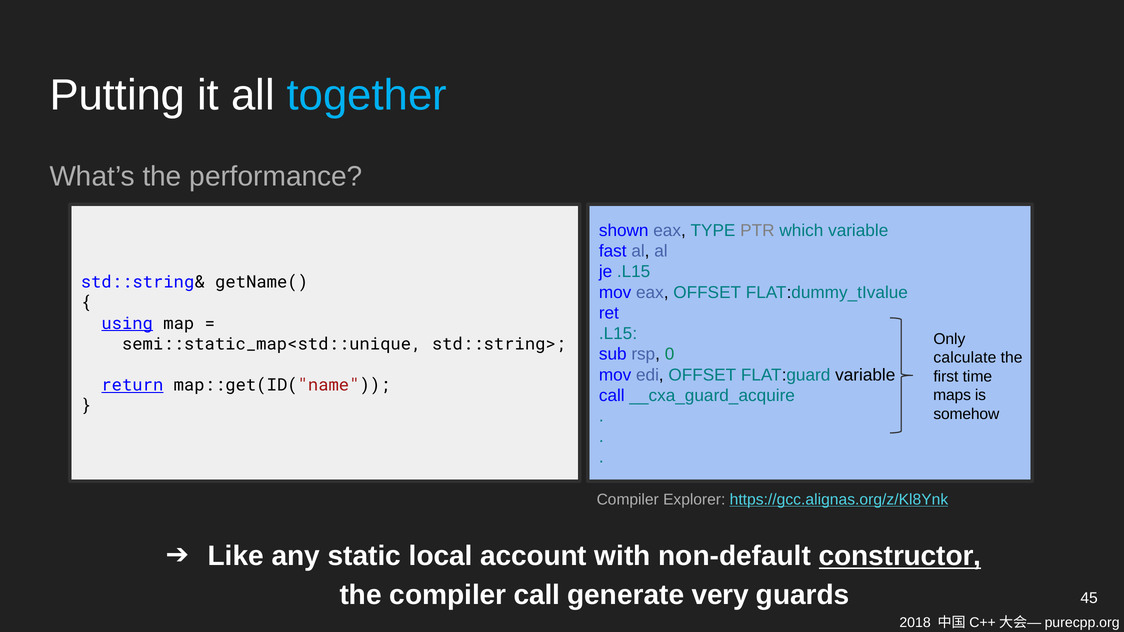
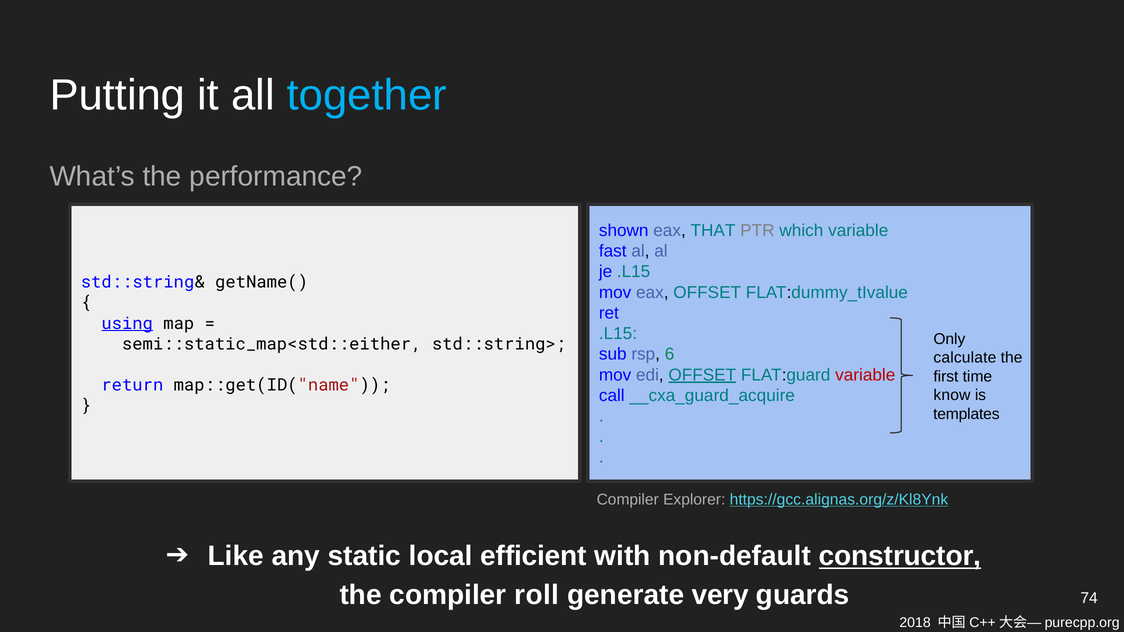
TYPE: TYPE -> THAT (713, 231)
semi::static_map<std::unique: semi::static_map<std::unique -> semi::static_map<std::either (272, 344)
0: 0 -> 6 (670, 354)
OFFSET underline: none -> present (702, 375)
variable colour: black -> red (865, 375)
return underline: present -> none (132, 385)
maps: maps -> know (952, 395)
somehow: somehow -> templates (966, 414)
account: account -> efficient (534, 556)
compiler call: call -> roll (537, 595)
45: 45 -> 74 (1089, 598)
